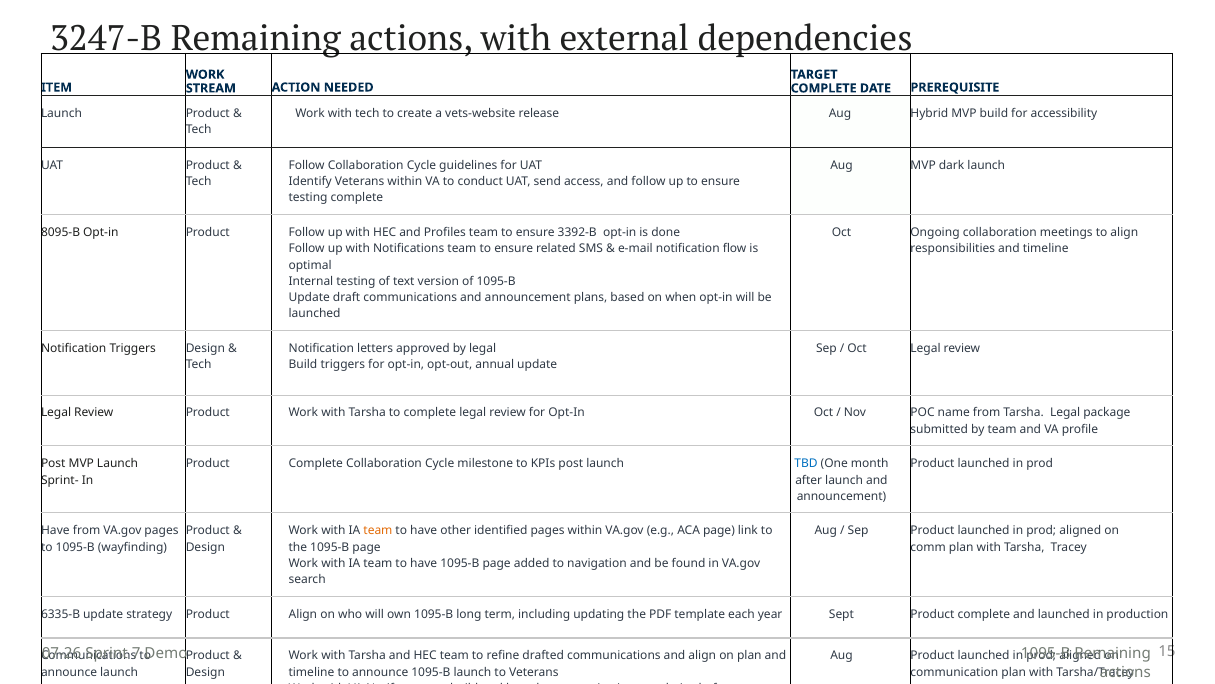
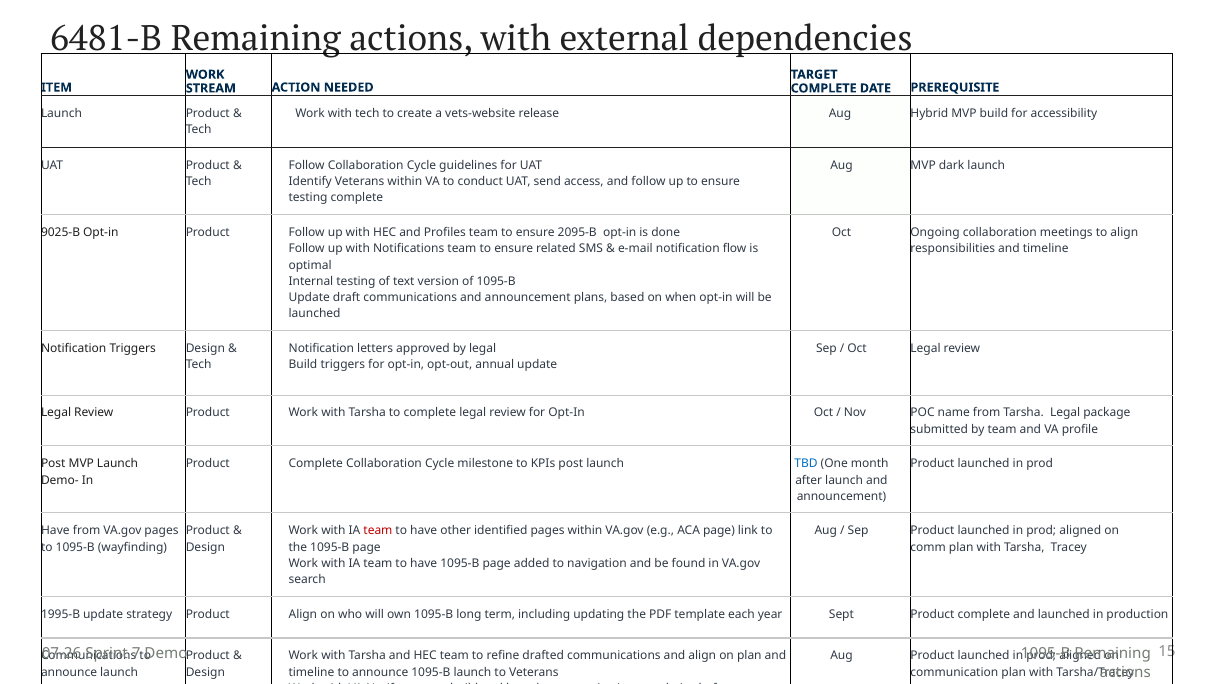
3247-B: 3247-B -> 6481-B (106, 39)
8095-B: 8095-B -> 9025-B (61, 232)
3392-B: 3392-B -> 2095-B (577, 232)
Sprint-: Sprint- -> Demo- (60, 480)
team colour: orange -> red (378, 530)
6335-B: 6335-B -> 1995-B (61, 614)
